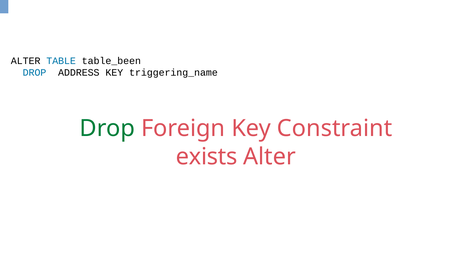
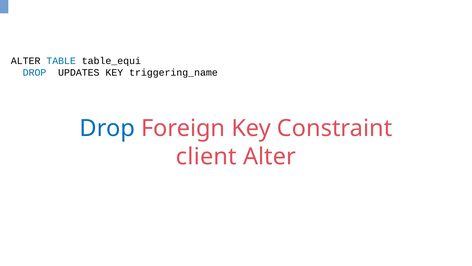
table_been: table_been -> table_equi (111, 61)
ADDRESS: ADDRESS -> UPDATES (79, 73)
Drop colour: green -> blue (107, 128)
exists: exists -> client (206, 156)
